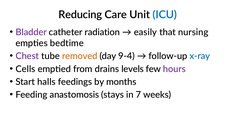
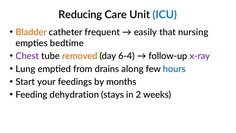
Bladder colour: purple -> orange (31, 32)
radiation: radiation -> frequent (102, 32)
9-4: 9-4 -> 6-4 (127, 56)
x-ray colour: blue -> purple (200, 56)
Cells: Cells -> Lung (25, 69)
levels: levels -> along (132, 69)
hours colour: purple -> blue (174, 69)
halls: halls -> your (46, 82)
anastomosis: anastomosis -> dehydration (74, 95)
7: 7 -> 2 (138, 95)
